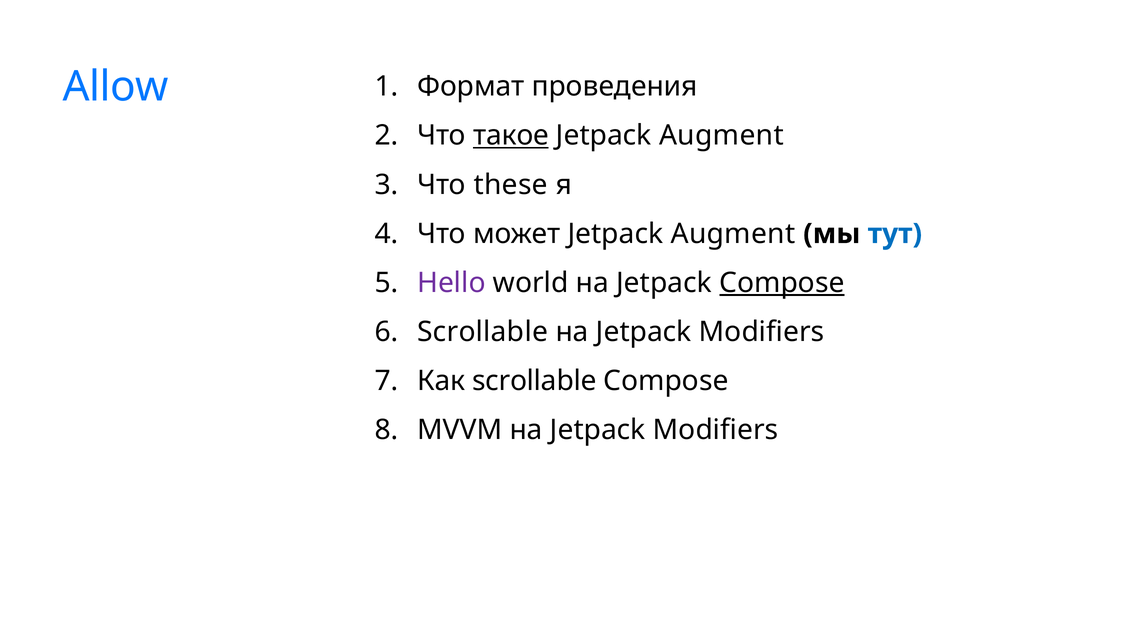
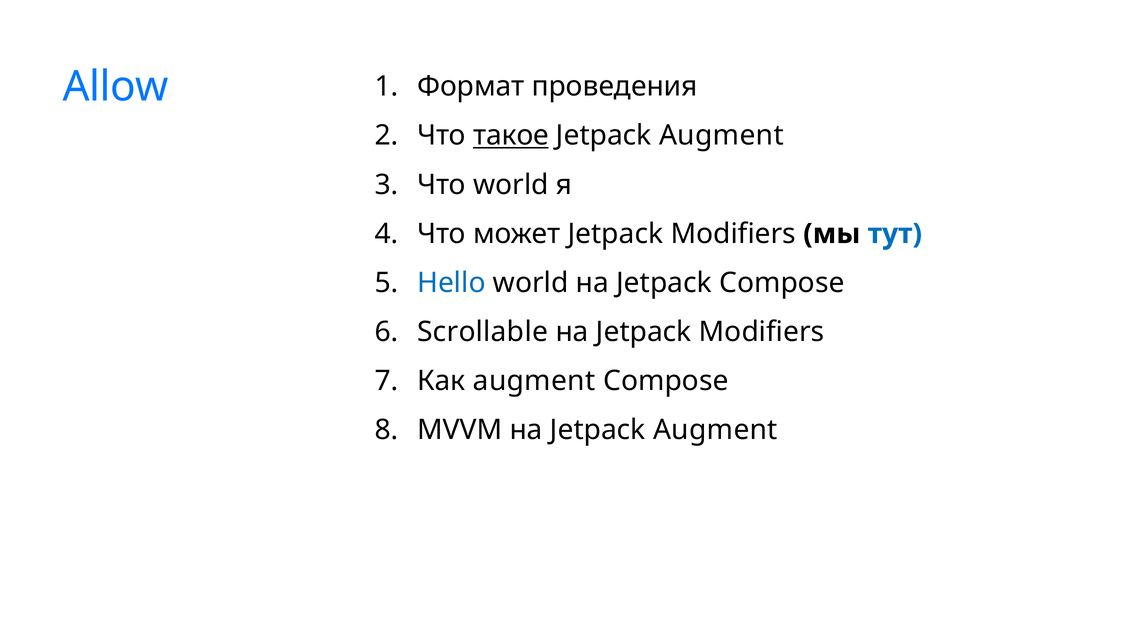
Что these: these -> world (511, 185)
может Jetpack Augment: Augment -> Modifiers (733, 234)
Hello colour: purple -> blue (451, 283)
Compose underline: present -> none (782, 283)
Как scrollable: scrollable -> augment (534, 381)
MVVM на Jetpack Modifiers: Modifiers -> Augment (715, 430)
